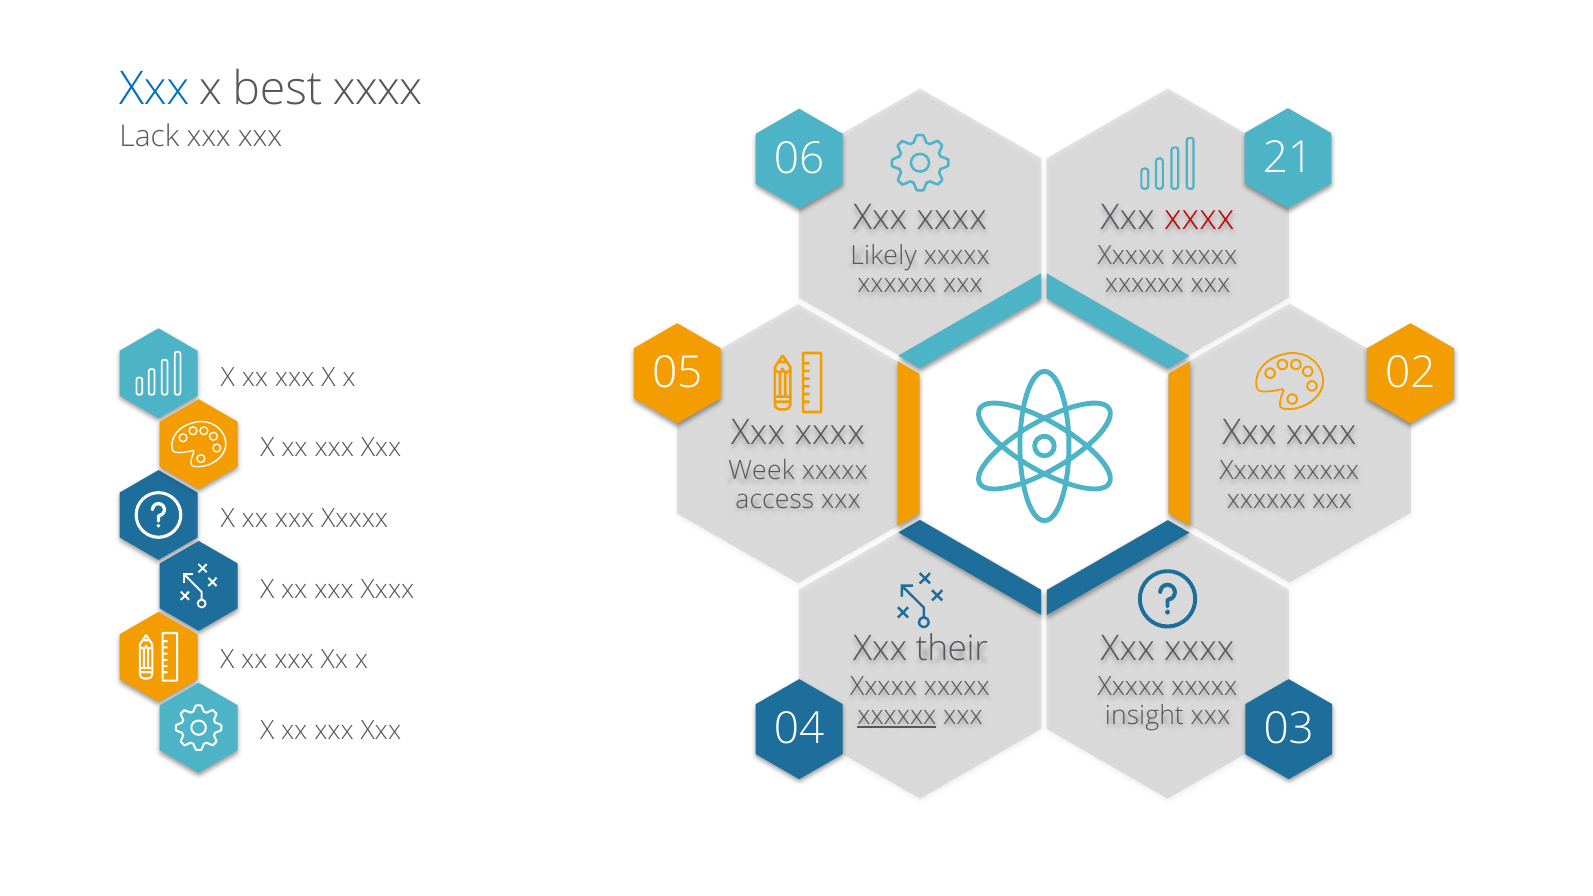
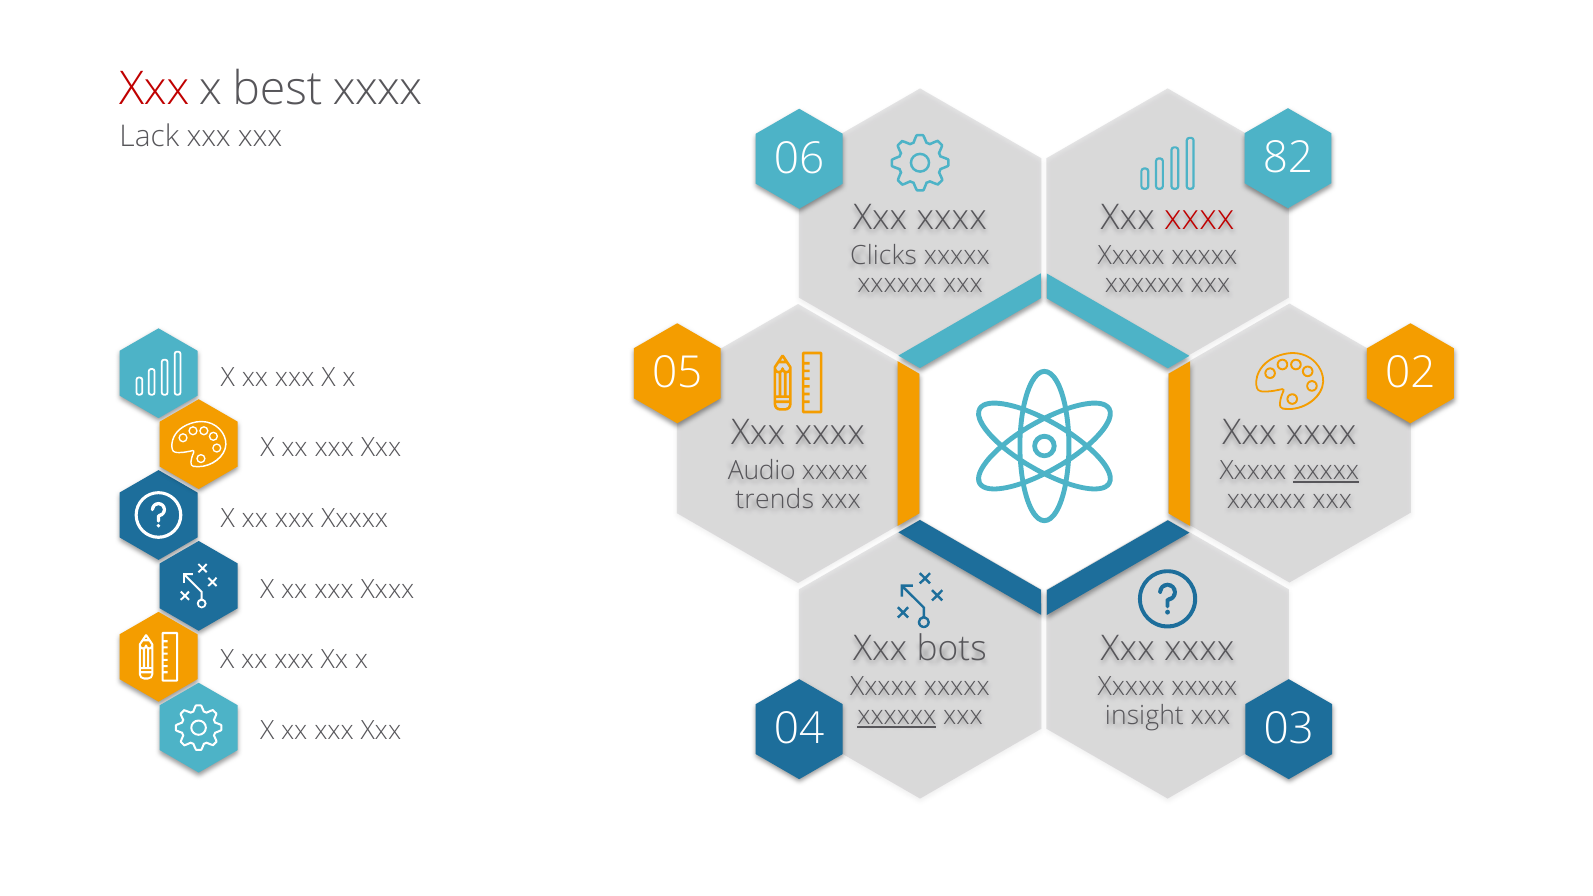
Xxx colour: blue -> red (154, 89)
21: 21 -> 82 (1288, 158)
Likely: Likely -> Clicks (884, 256)
xxxxx underline: none -> present (1326, 471)
Week: Week -> Audio (762, 471)
access: access -> trends (775, 500)
their: their -> bots (952, 649)
